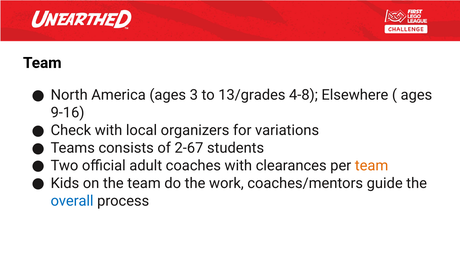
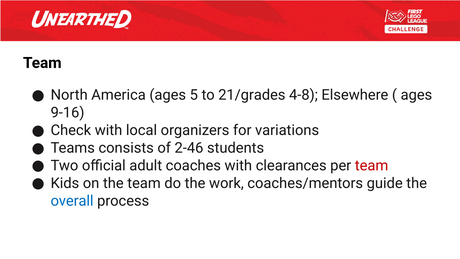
3: 3 -> 5 (194, 95)
13/grades: 13/grades -> 21/grades (252, 95)
2-67: 2-67 -> 2-46 (189, 148)
team colour: orange -> red (372, 166)
